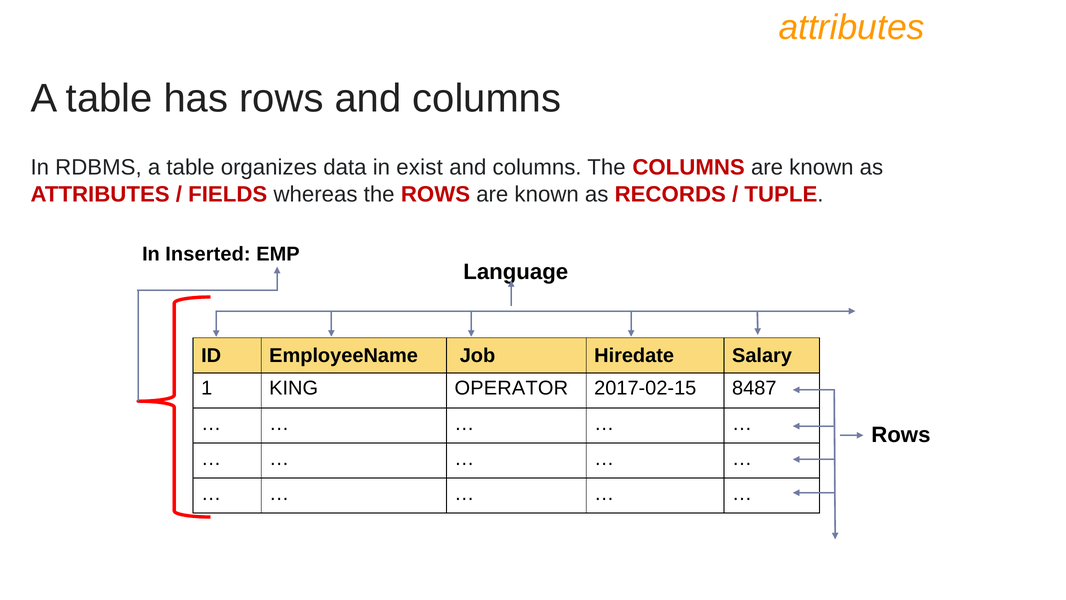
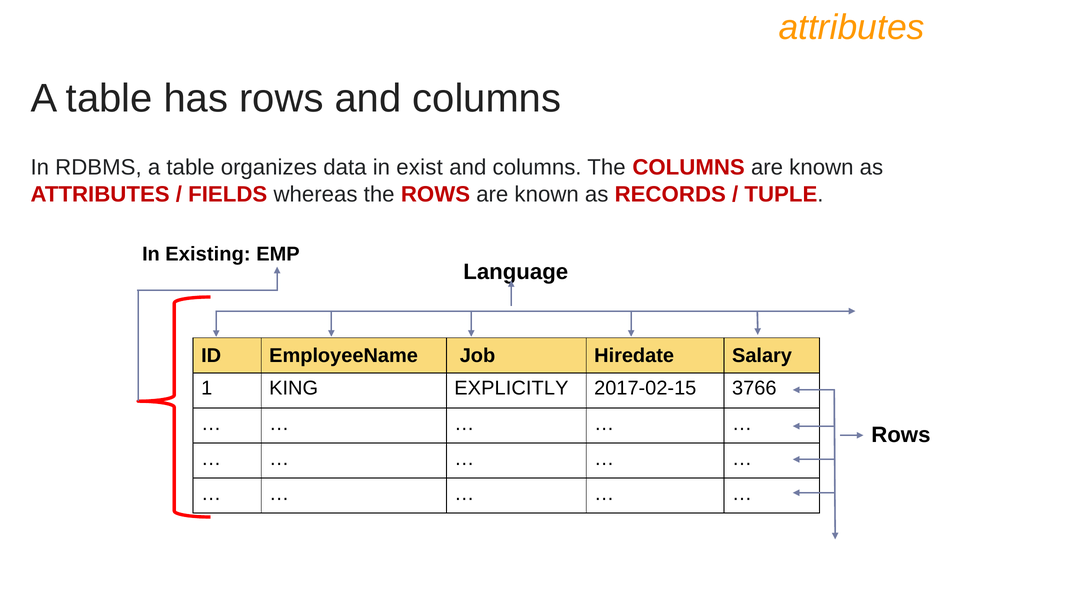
Inserted: Inserted -> Existing (208, 254)
OPERATOR: OPERATOR -> EXPLICITLY (511, 388)
8487: 8487 -> 3766 (754, 388)
